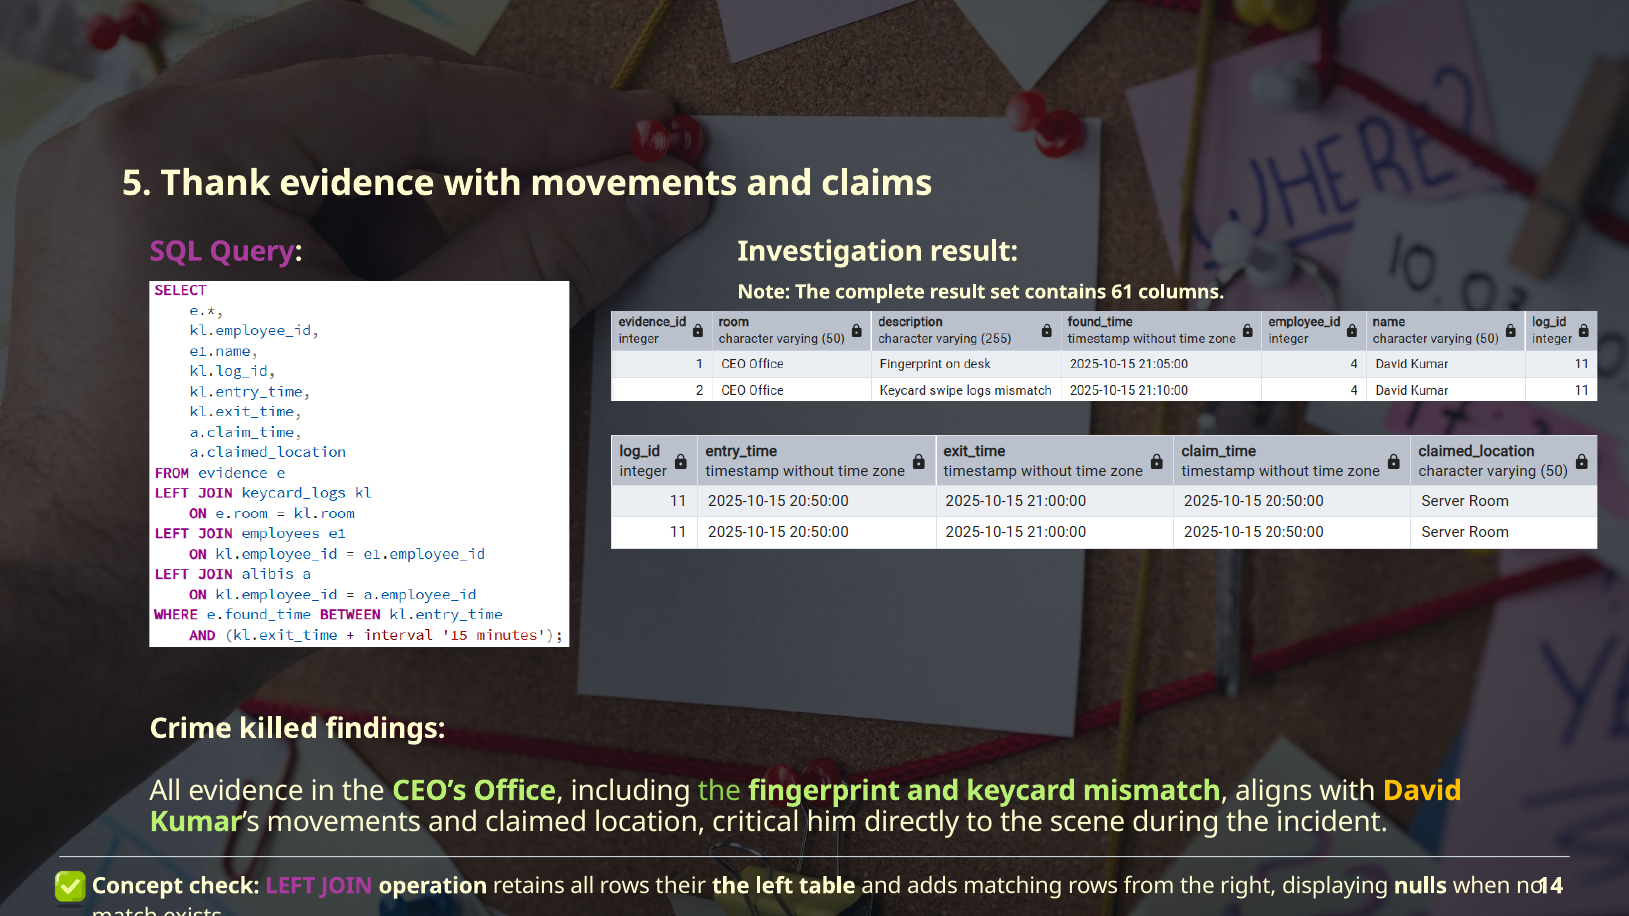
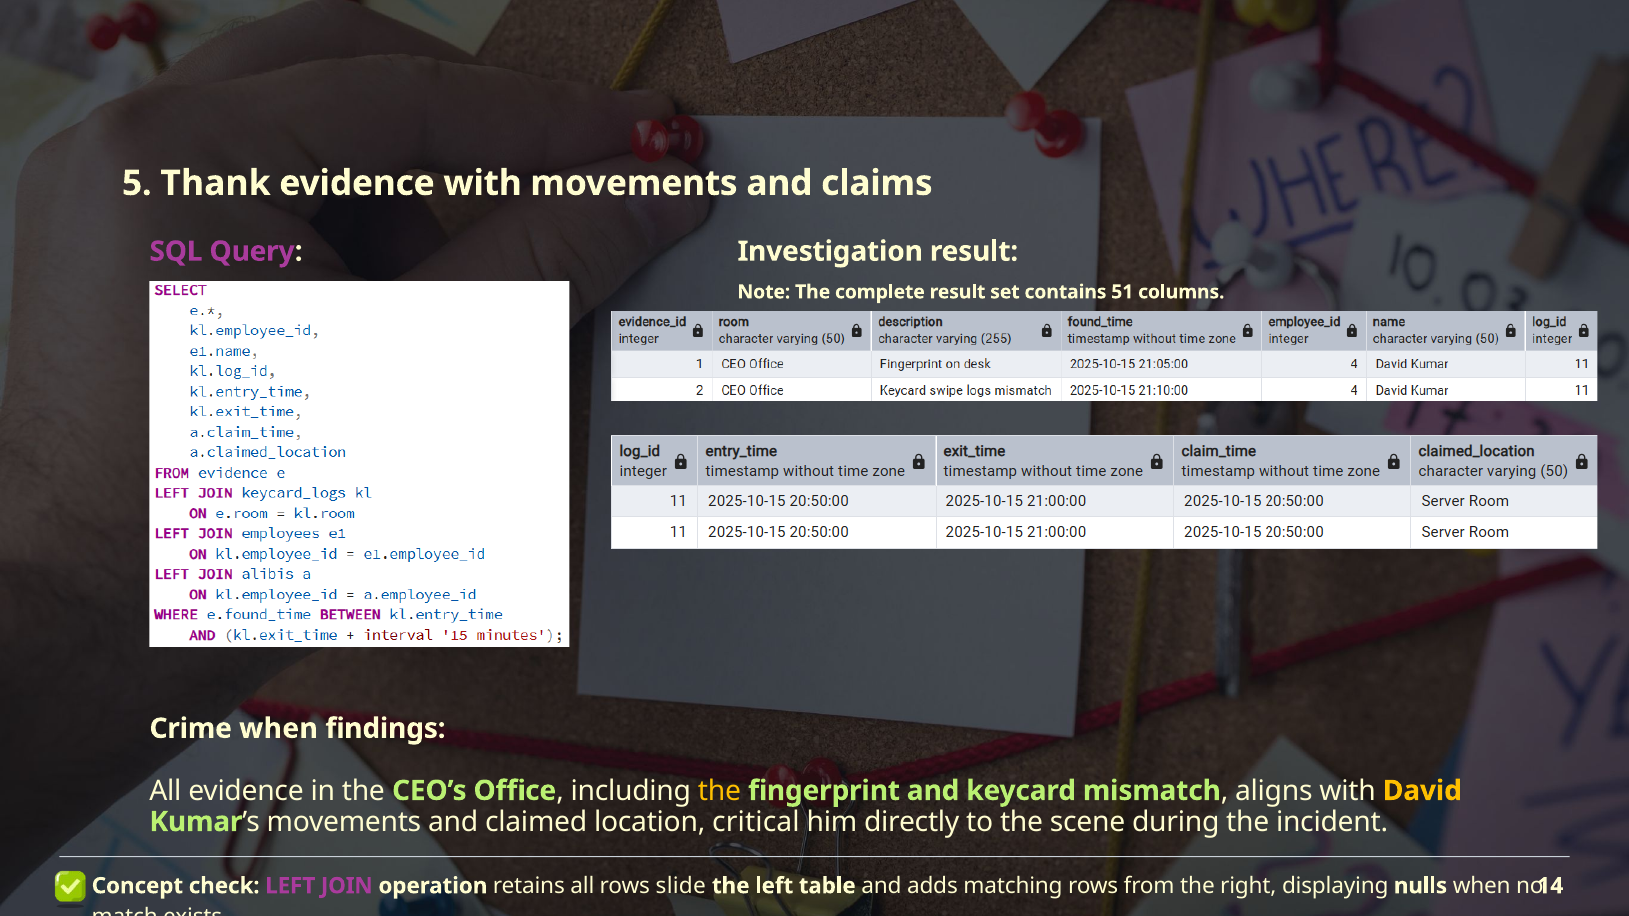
61: 61 -> 51 (1122, 292)
Crime killed: killed -> when (278, 729)
the colour: light green -> yellow (720, 791)
their: their -> slide (681, 886)
